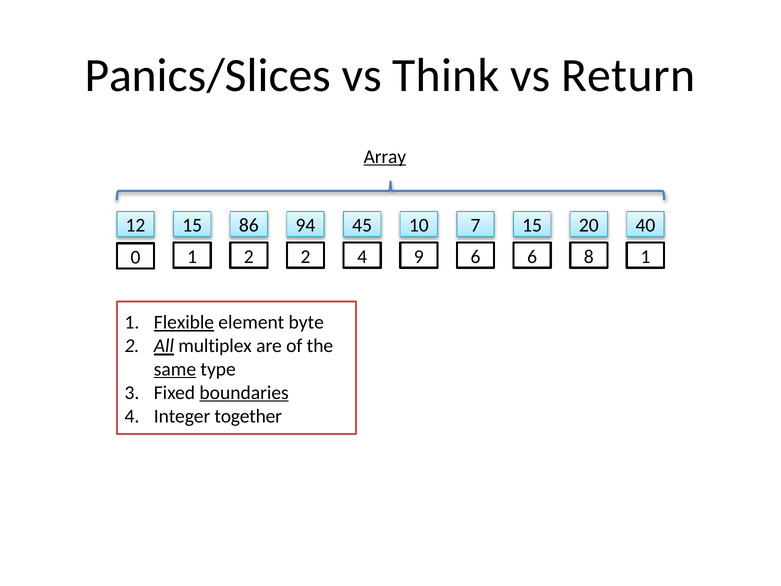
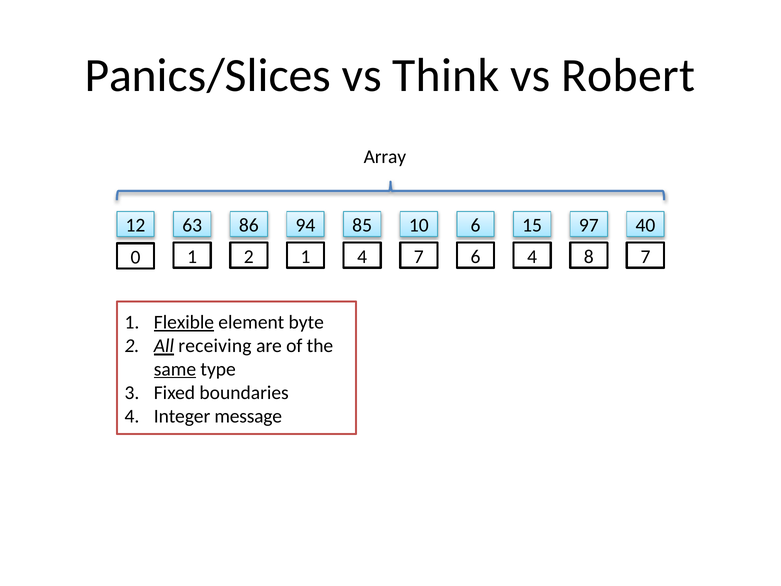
Return: Return -> Robert (628, 76)
Array underline: present -> none (385, 157)
12 15: 15 -> 63 (192, 225)
45: 45 -> 85 (362, 225)
10 7: 7 -> 6 (475, 225)
20: 20 -> 97 (589, 225)
2 2: 2 -> 1 (305, 256)
4 9: 9 -> 7 (419, 256)
6 6: 6 -> 4 (532, 256)
8 1: 1 -> 7 (645, 256)
multiplex: multiplex -> receiving (215, 346)
boundaries underline: present -> none (244, 392)
together: together -> message (248, 416)
